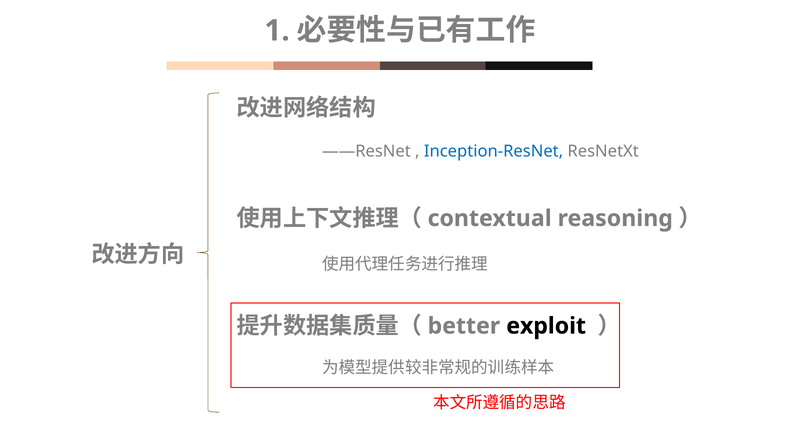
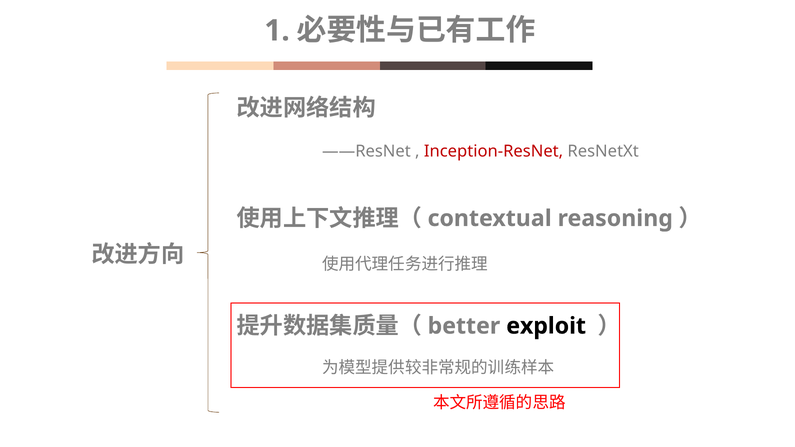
Inception-ResNet colour: blue -> red (494, 152)
